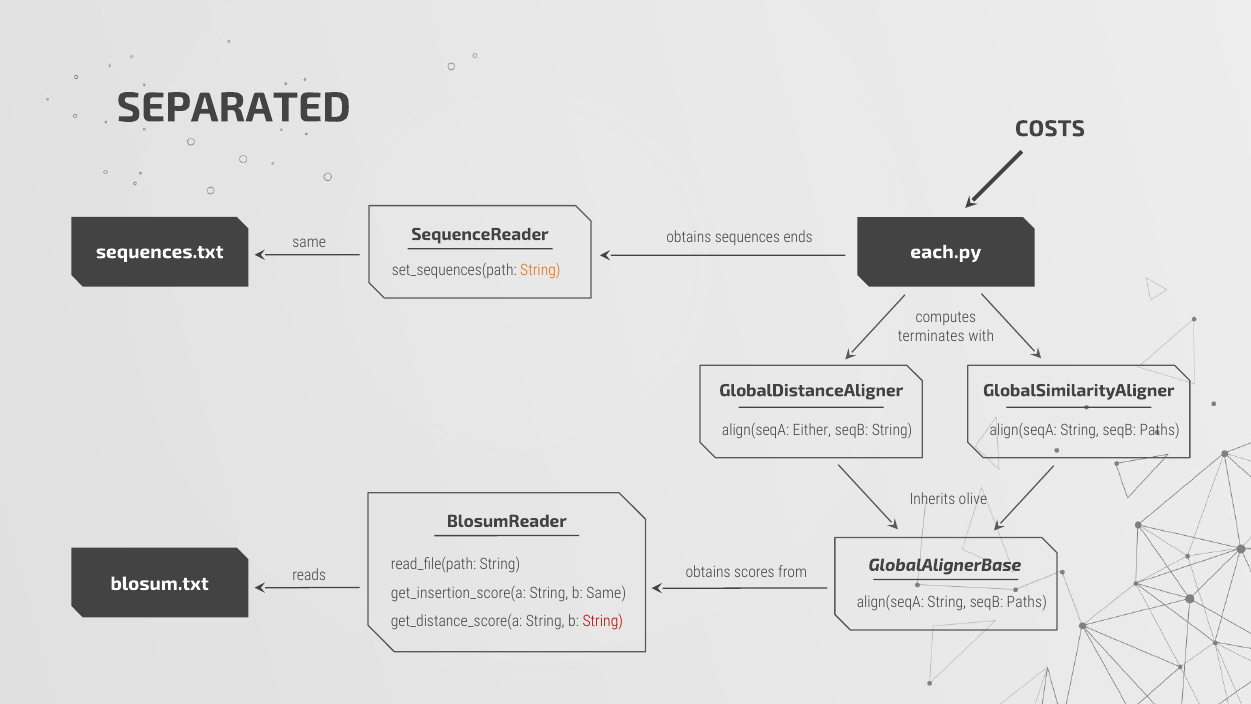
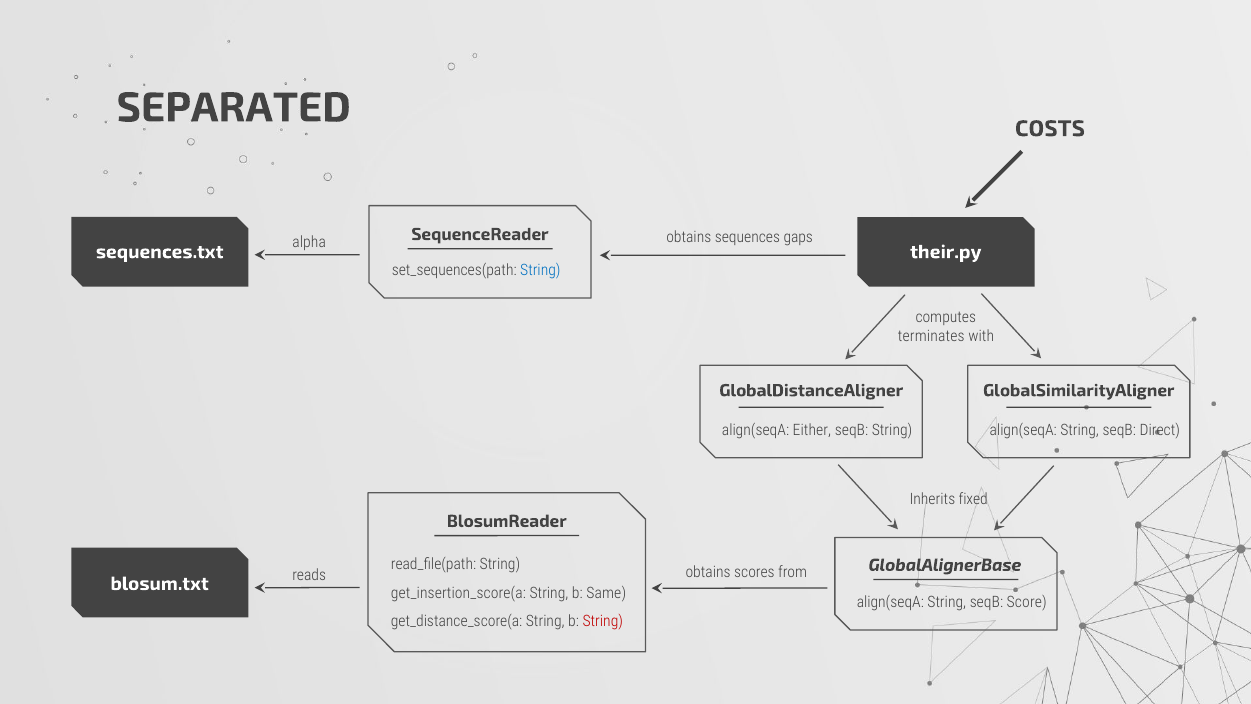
ends: ends -> gaps (798, 238)
same: same -> alpha (309, 242)
each.py: each.py -> their.py (946, 252)
String colour: orange -> blue (540, 271)
Paths: Paths -> Direct (1160, 430)
olive: olive -> fixed (973, 499)
Paths: Paths -> Score (1027, 602)
